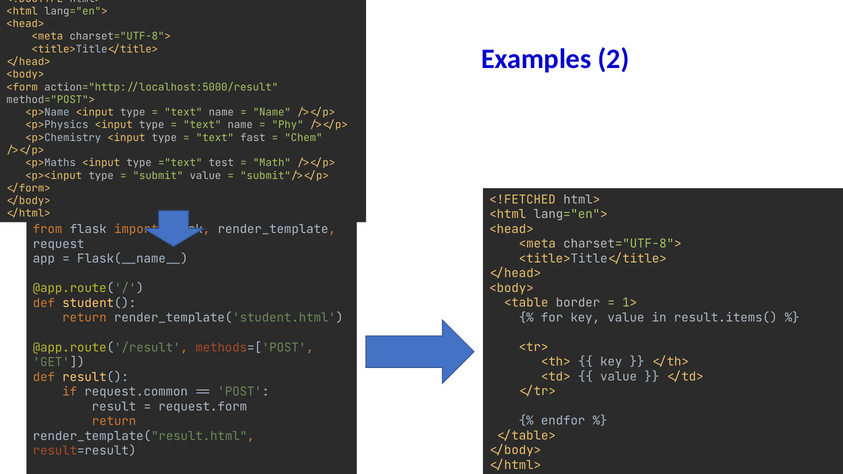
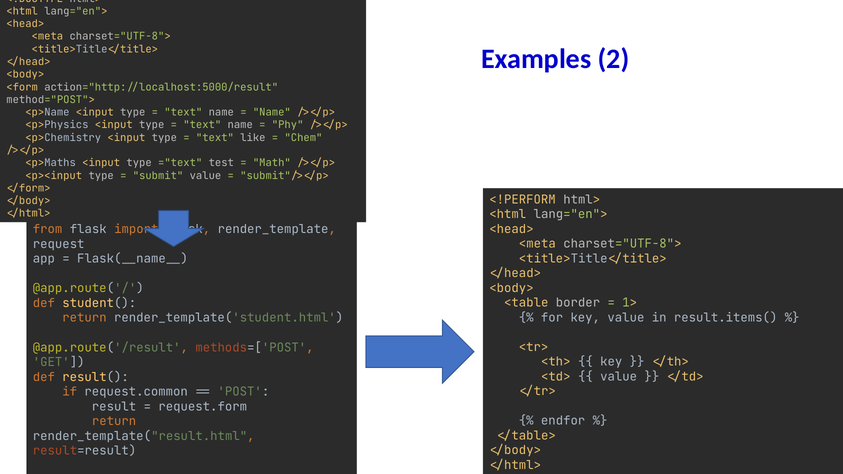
fast: fast -> like (253, 138)
<!FETCHED: <!FETCHED -> <!PERFORM (523, 200)
